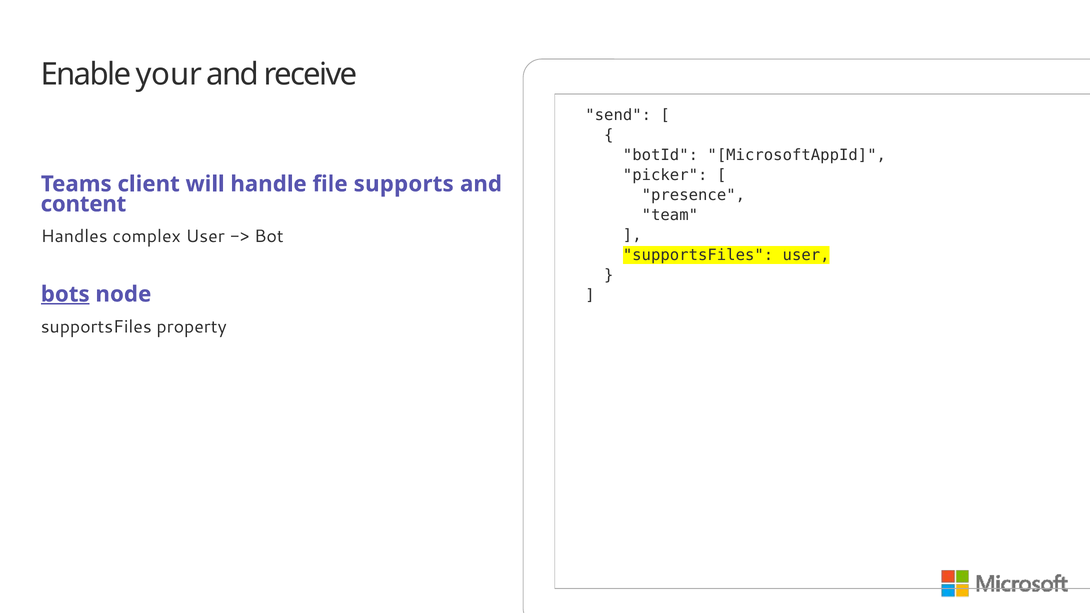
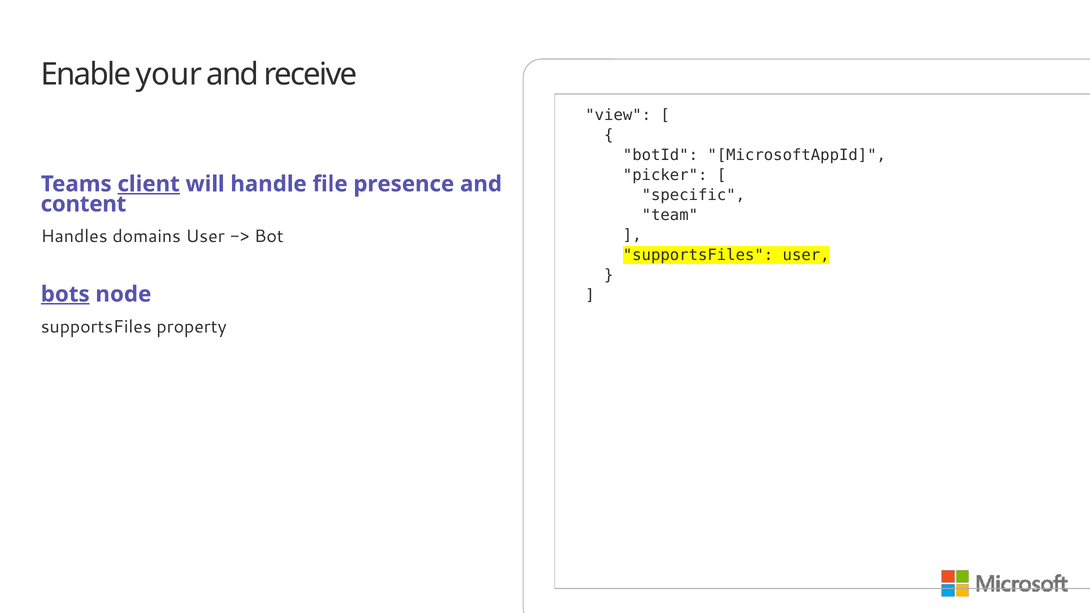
send: send -> view (618, 115)
client underline: none -> present (149, 184)
supports: supports -> presence (404, 184)
presence: presence -> specific (693, 195)
complex: complex -> domains (147, 236)
